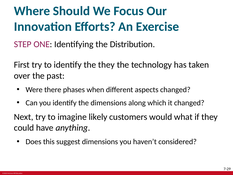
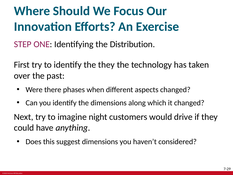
likely: likely -> night (98, 117)
what: what -> drive (183, 117)
